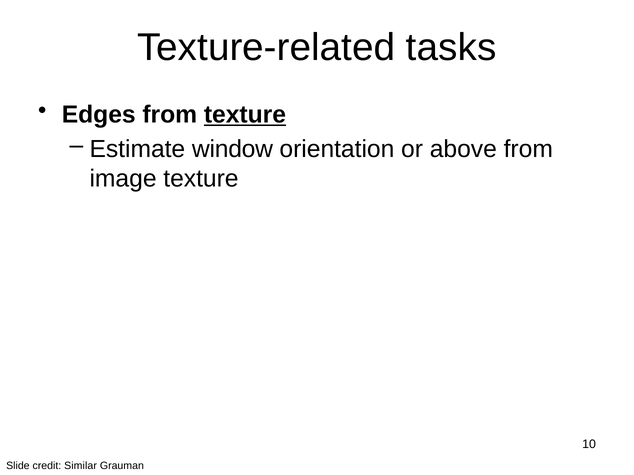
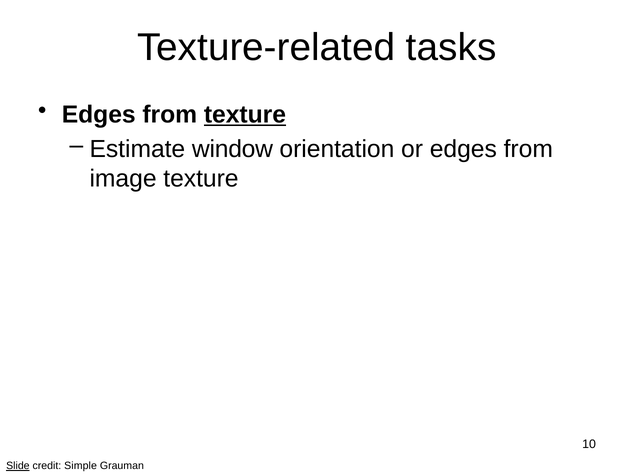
or above: above -> edges (463, 149)
Slide underline: none -> present (18, 466)
Similar: Similar -> Simple (81, 466)
